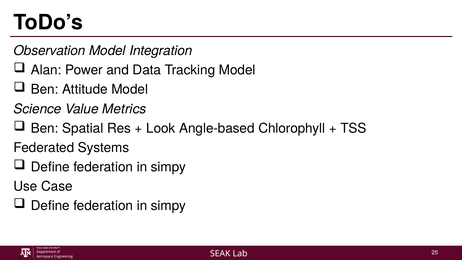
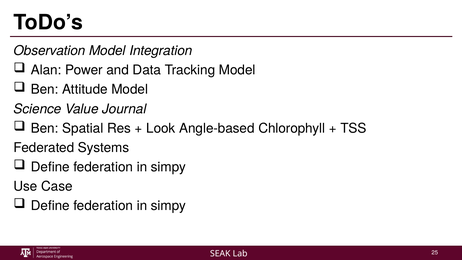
Metrics: Metrics -> Journal (124, 109)
